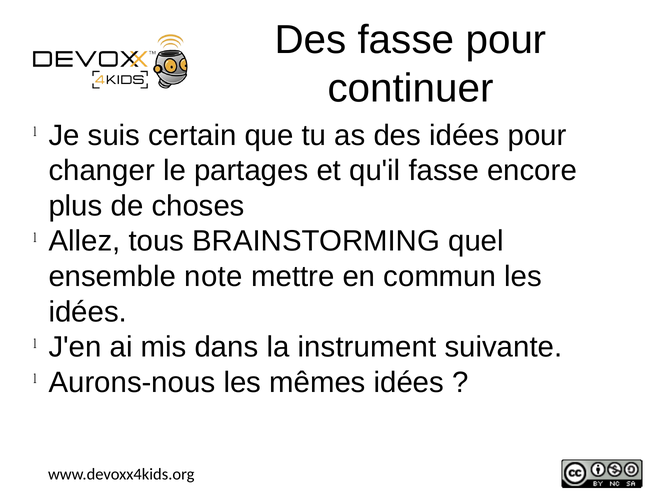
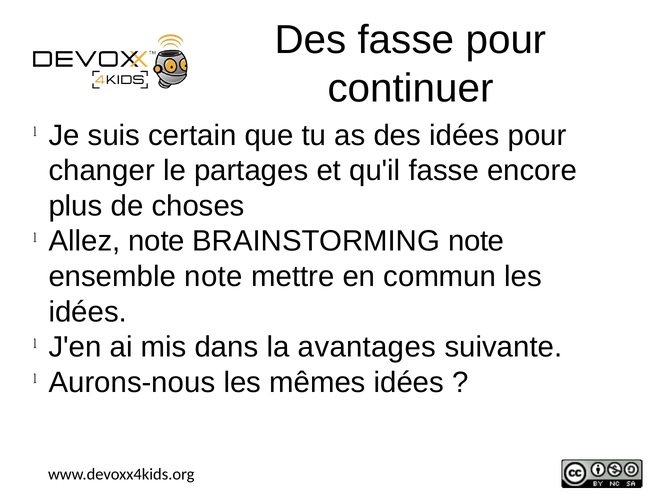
Allez tous: tous -> note (157, 241)
BRAINSTORMING quel: quel -> note (476, 241)
instrument: instrument -> avantages (367, 347)
